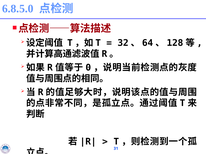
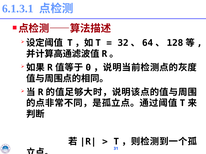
6.8.5.0: 6.8.5.0 -> 6.1.3.1 (18, 9)
